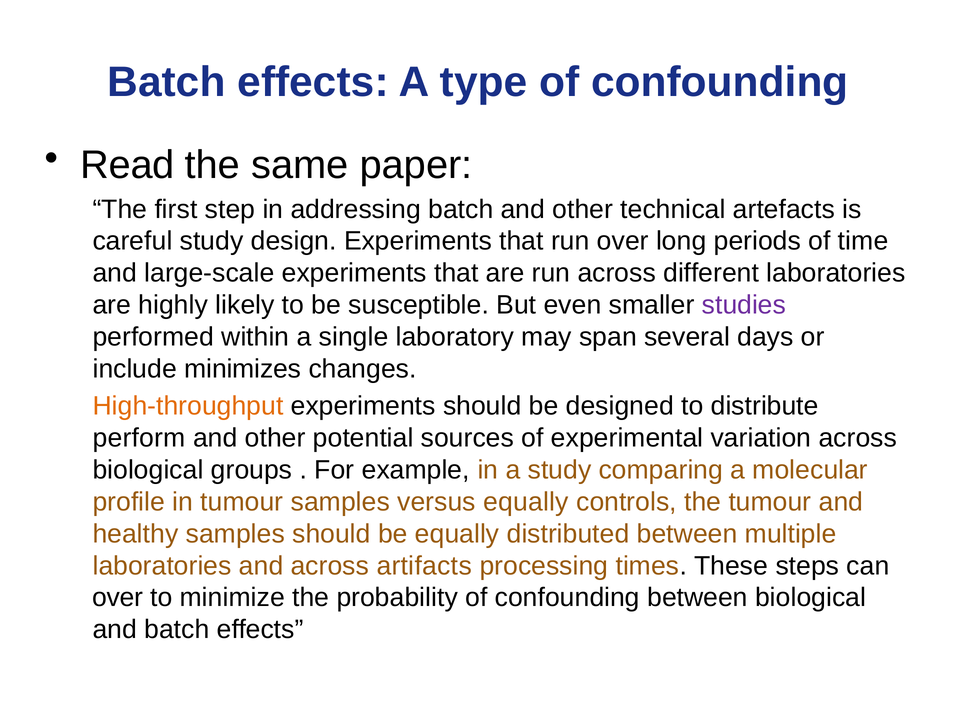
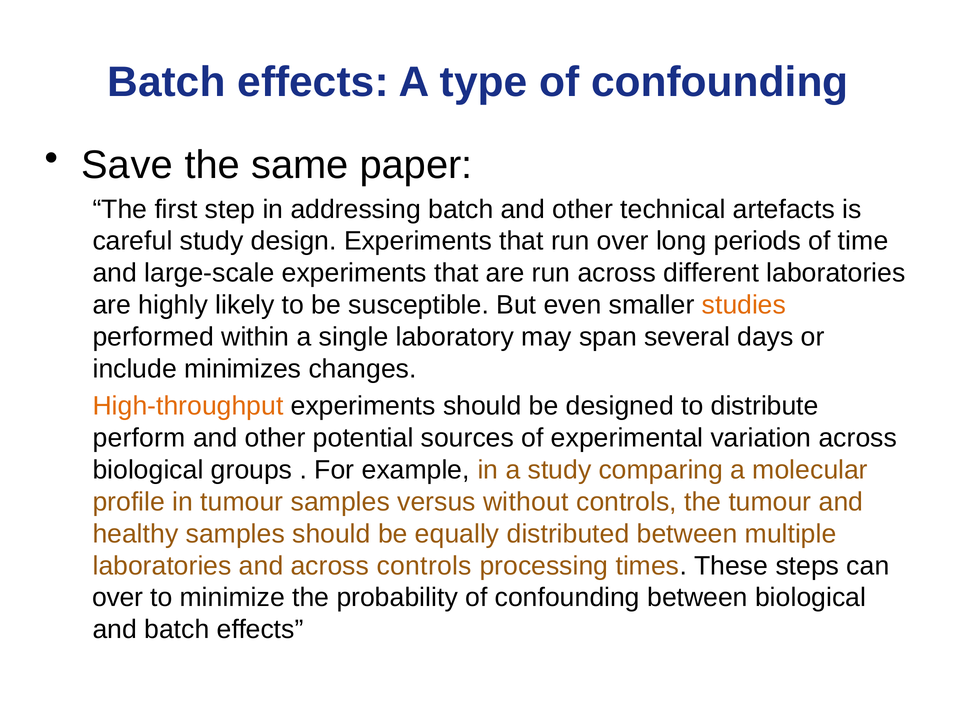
Read: Read -> Save (127, 165)
studies colour: purple -> orange (744, 305)
versus equally: equally -> without (526, 502)
across artifacts: artifacts -> controls (424, 566)
